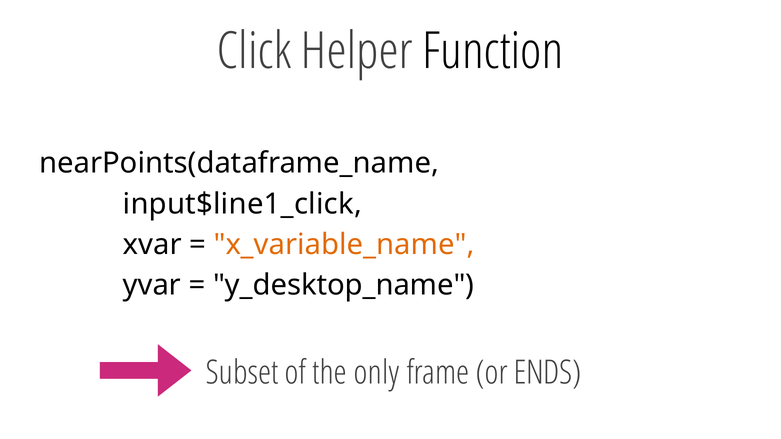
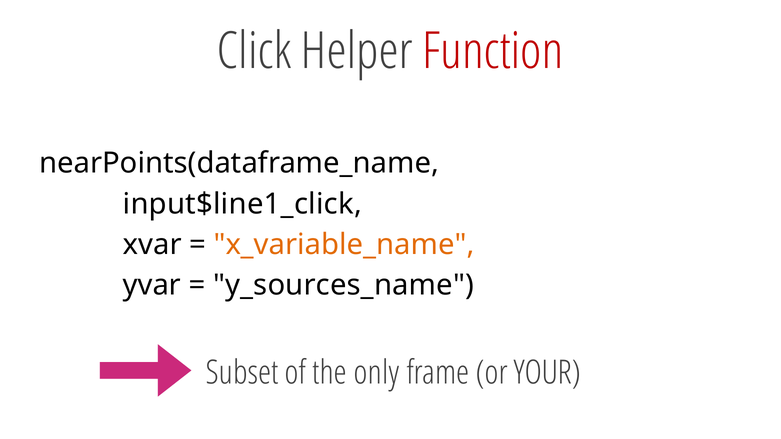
Function colour: black -> red (493, 52)
y_desktop_name: y_desktop_name -> y_sources_name (344, 285)
ENDS: ENDS -> YOUR (547, 373)
